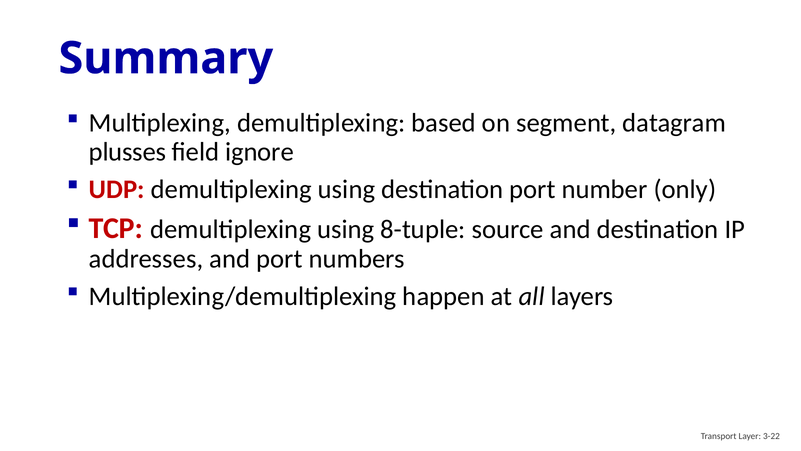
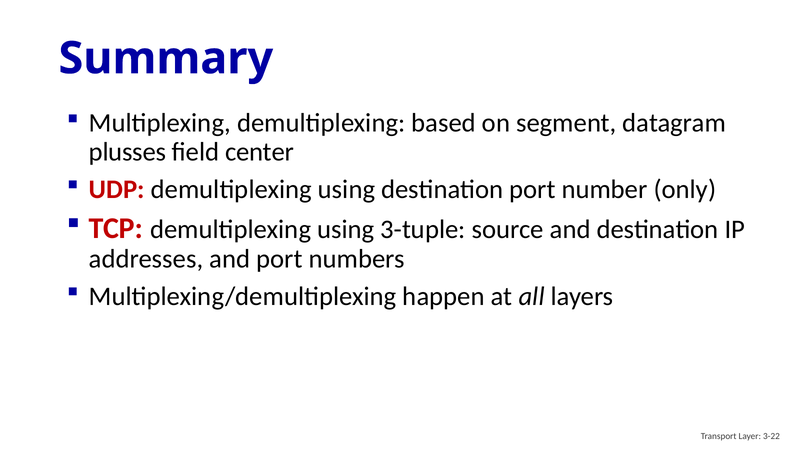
ignore: ignore -> center (260, 152)
8-tuple: 8-tuple -> 3-tuple (423, 229)
